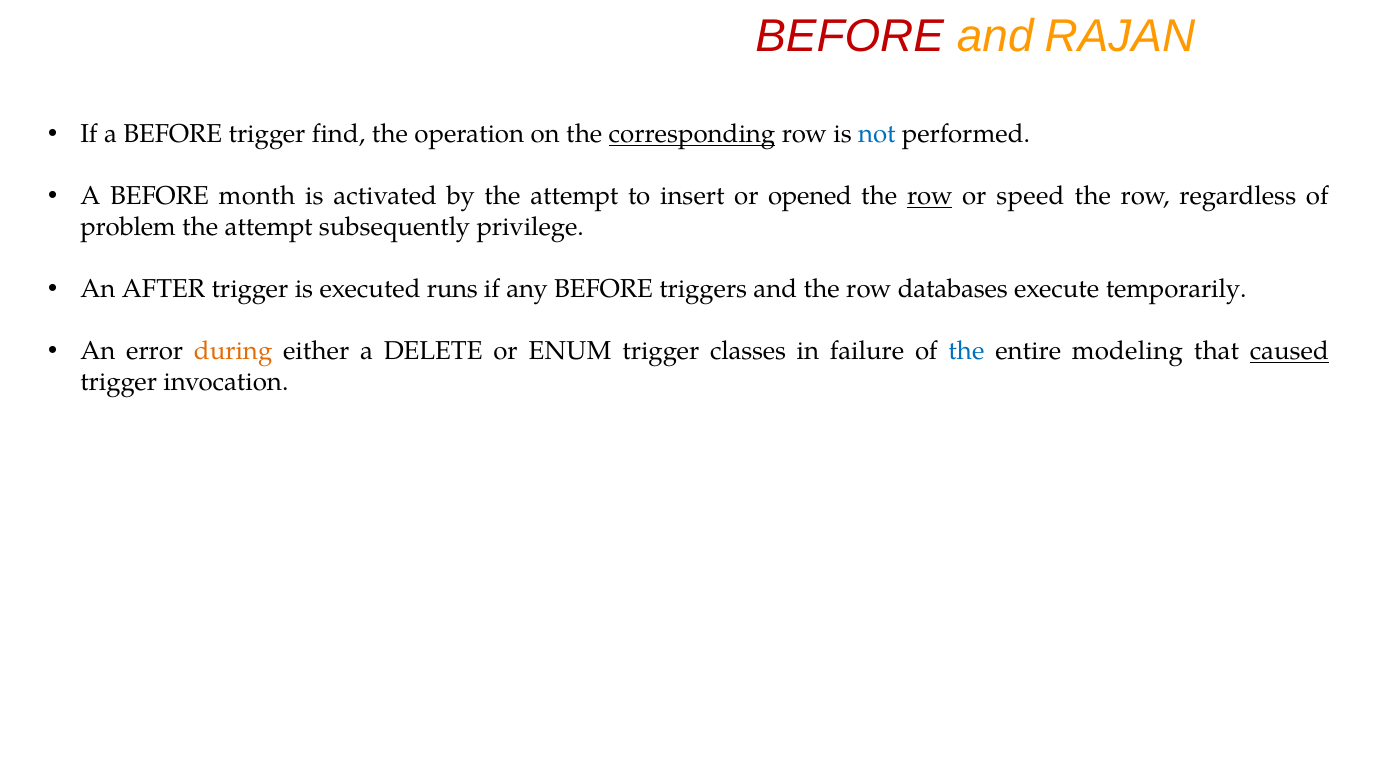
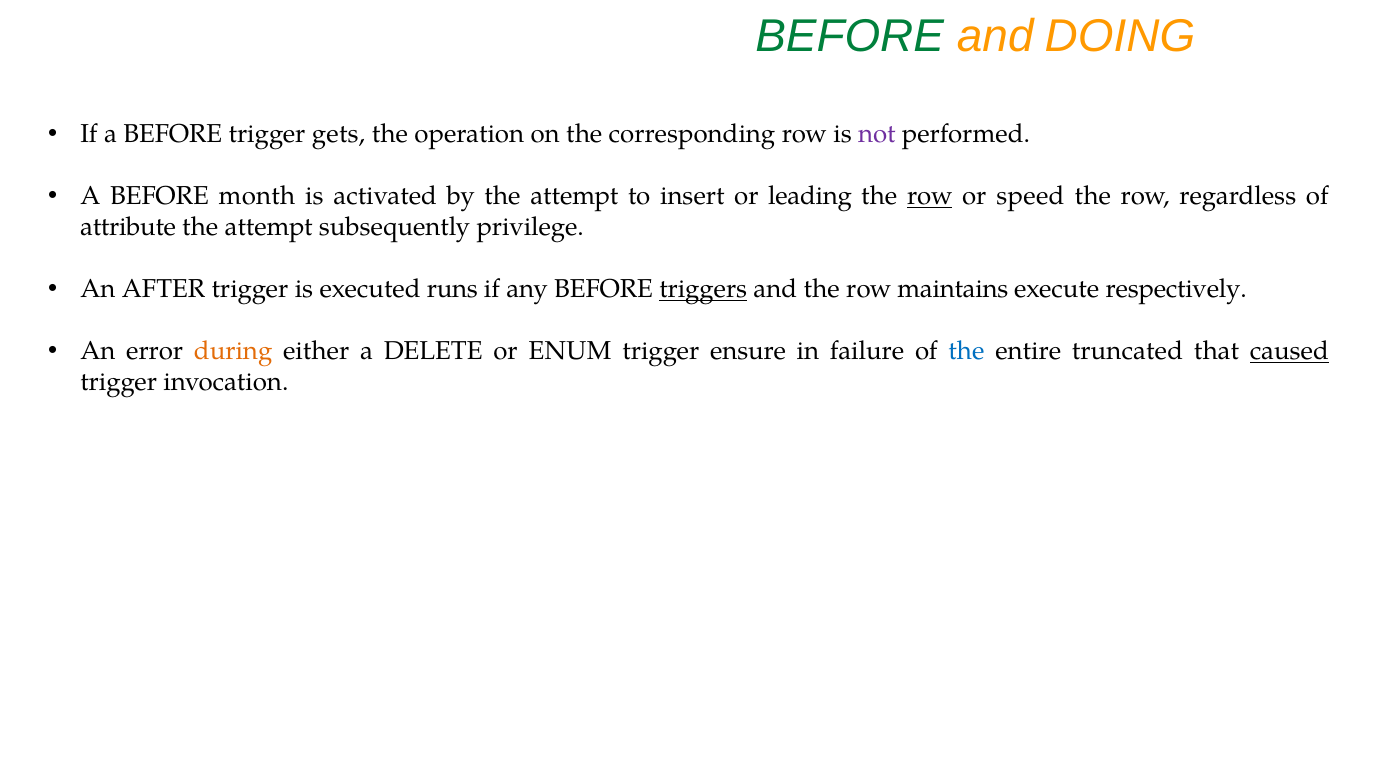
BEFORE colour: red -> green (850, 36)
RAJAN: RAJAN -> DOING (1120, 36)
find: find -> gets (339, 134)
corresponding underline: present -> none (692, 134)
not colour: blue -> purple (877, 134)
opened: opened -> leading (810, 196)
problem: problem -> attribute (128, 227)
triggers underline: none -> present (703, 289)
databases: databases -> maintains (953, 289)
temporarily: temporarily -> respectively (1176, 289)
classes: classes -> ensure (748, 351)
modeling: modeling -> truncated (1127, 351)
